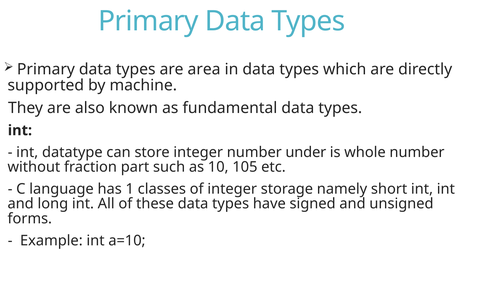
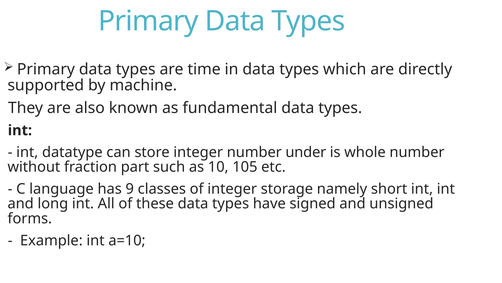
area: area -> time (204, 69)
1: 1 -> 9 (130, 188)
